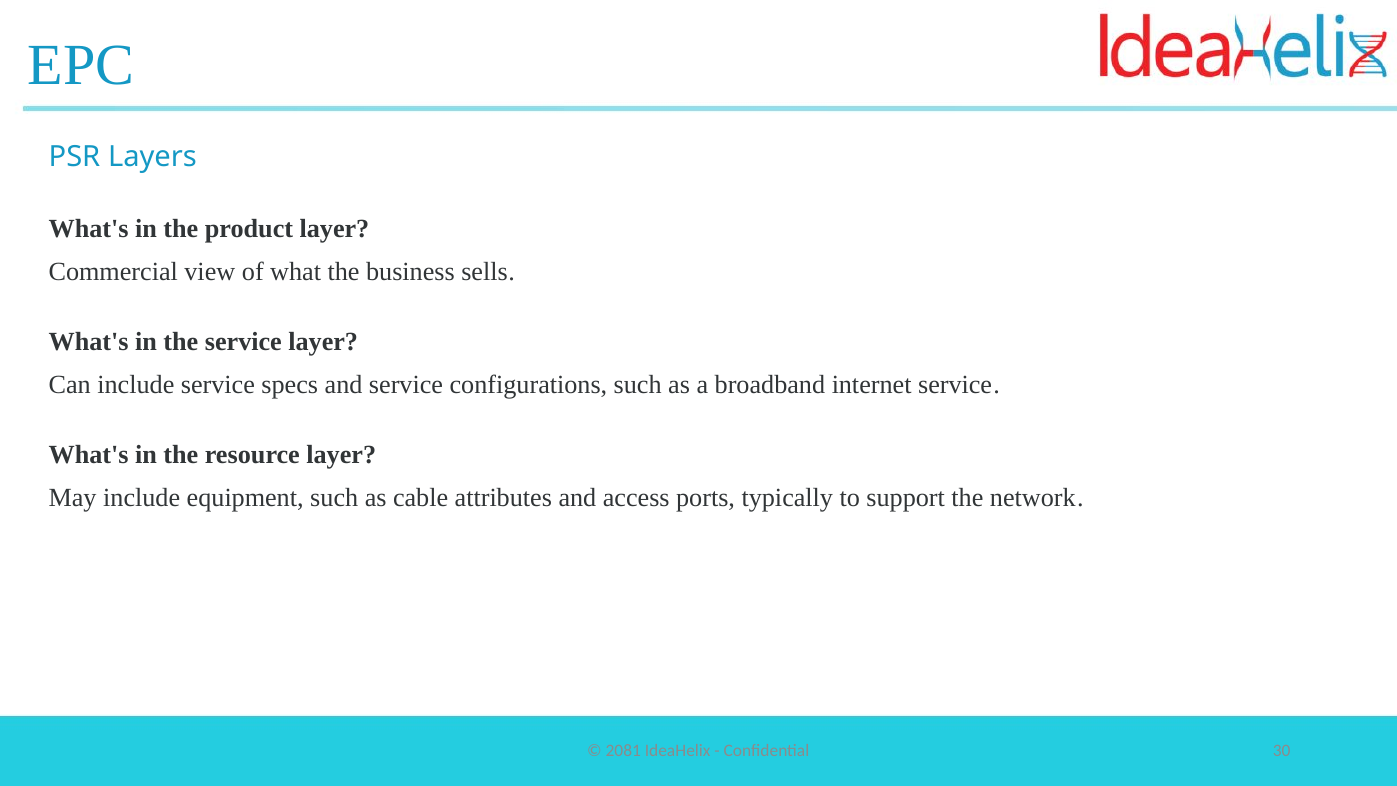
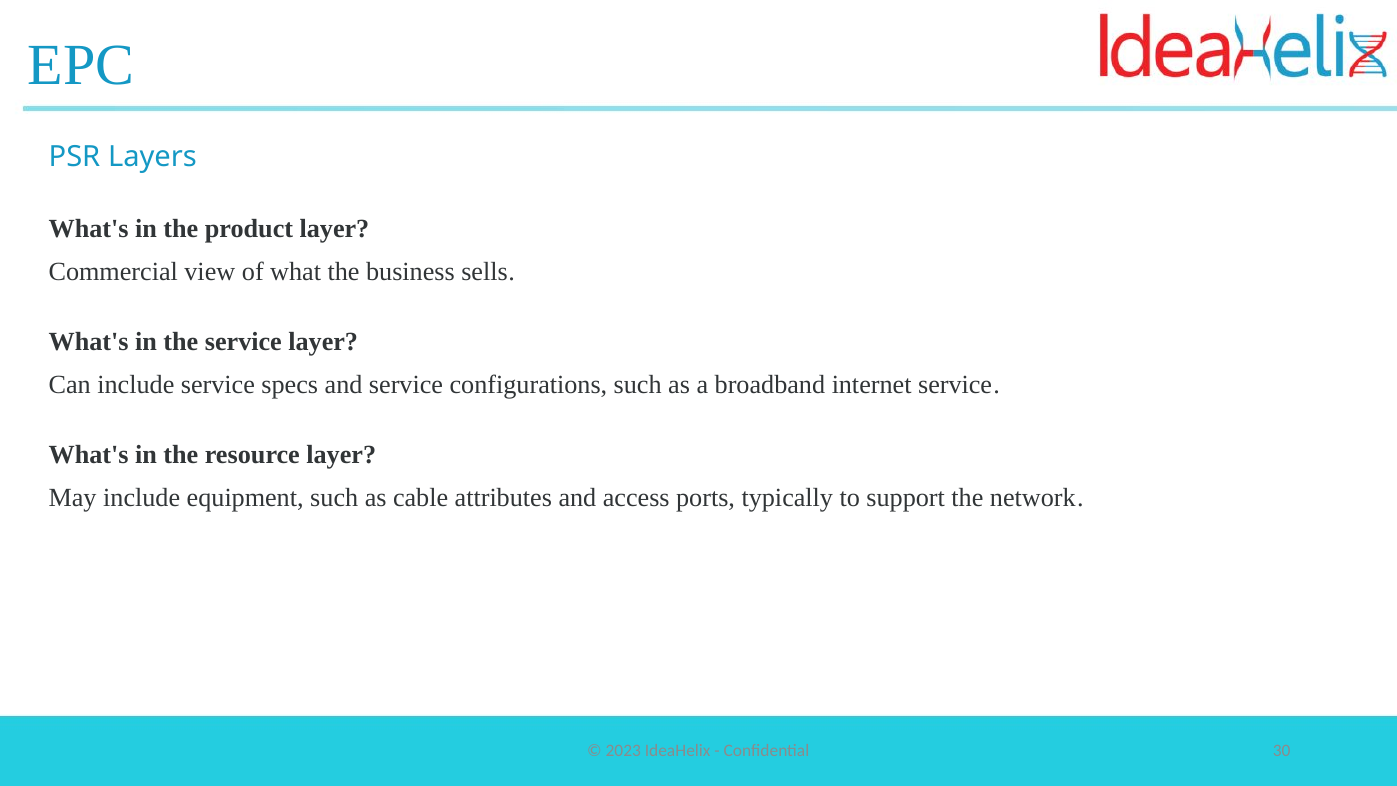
2081: 2081 -> 2023 (623, 750)
